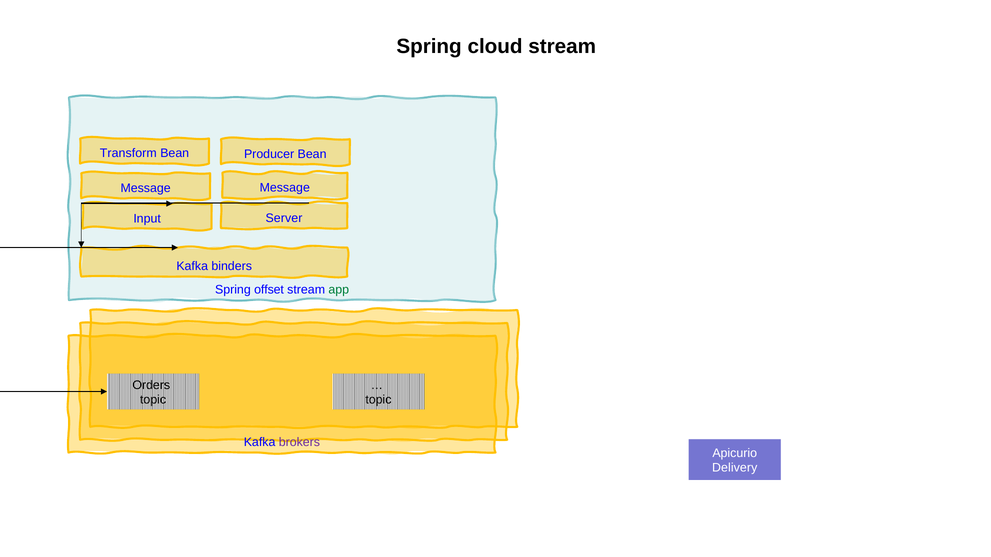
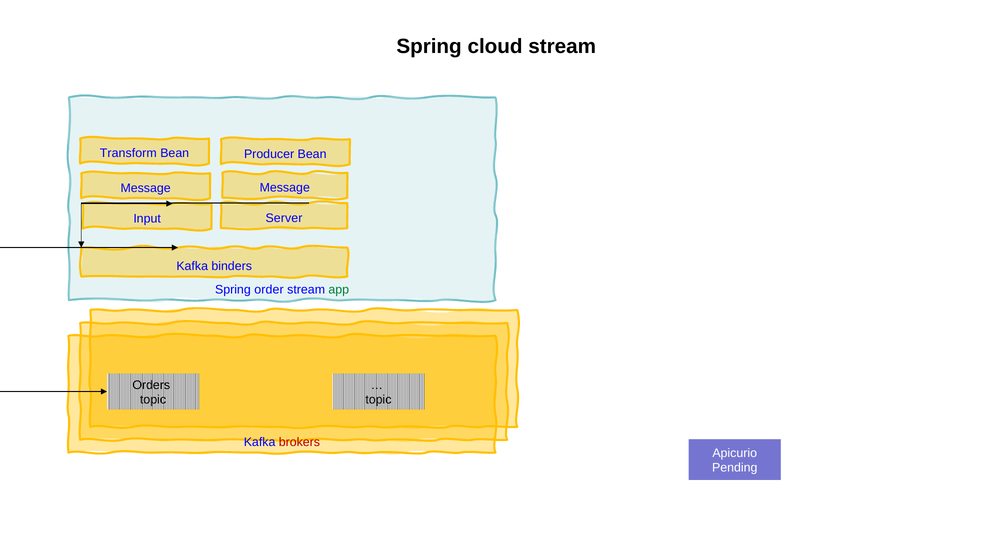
offset: offset -> order (269, 290)
brokers colour: purple -> red (299, 443)
Delivery: Delivery -> Pending (735, 468)
